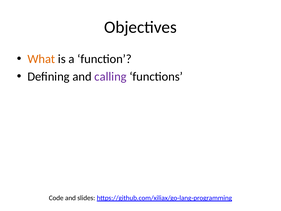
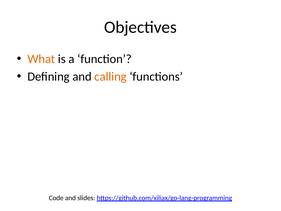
calling colour: purple -> orange (111, 76)
